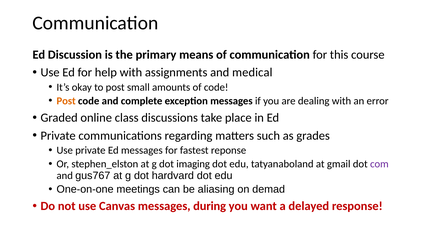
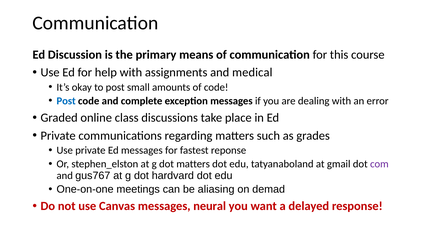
Post colour: orange -> blue (66, 101)
dot imaging: imaging -> matters (193, 164)
during: during -> neural (210, 206)
